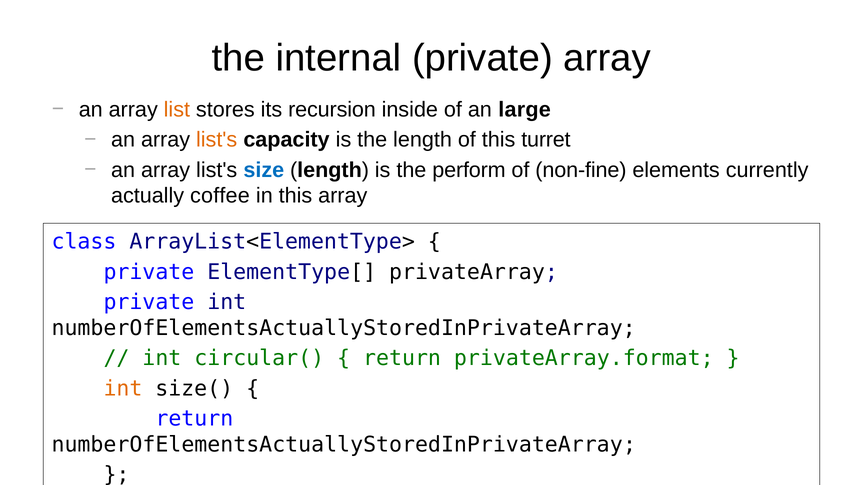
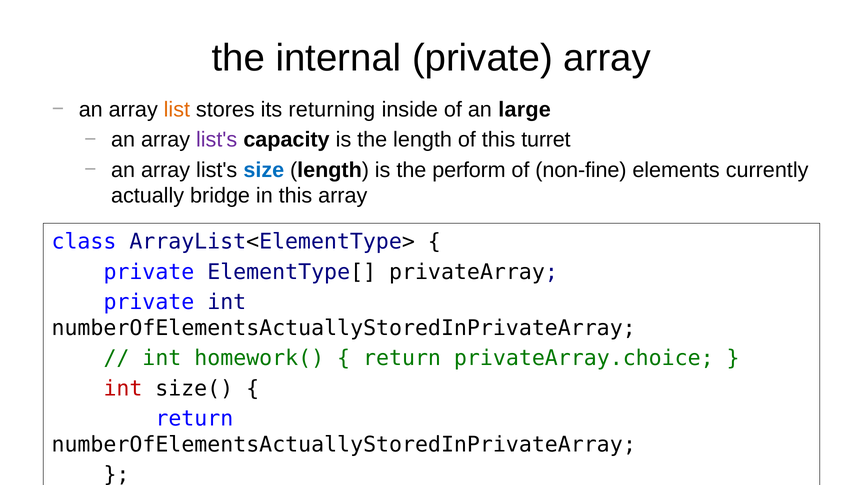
recursion: recursion -> returning (332, 110)
list's colour: orange -> purple (217, 140)
coffee: coffee -> bridge (220, 196)
circular(: circular( -> homework( (259, 359)
privateArray.format: privateArray.format -> privateArray.choice (584, 359)
int colour: orange -> red (123, 389)
